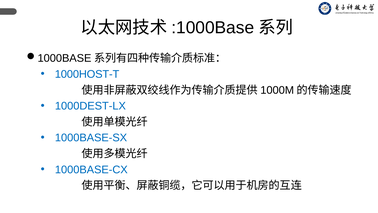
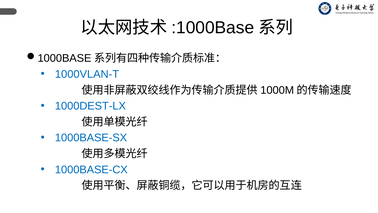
1000HOST-T: 1000HOST-T -> 1000VLAN-T (87, 74)
